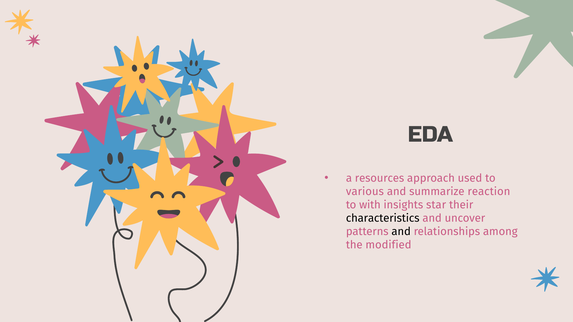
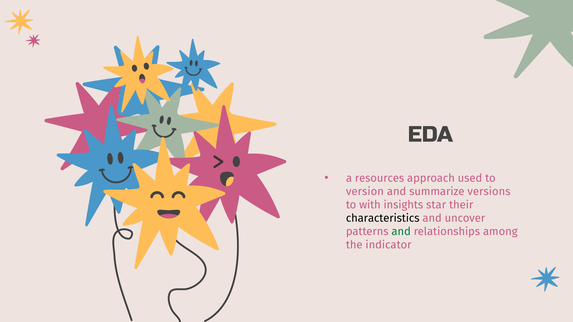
various: various -> version (365, 192)
reaction: reaction -> versions (489, 192)
and colour: black -> green (401, 232)
modified: modified -> indicator (388, 245)
